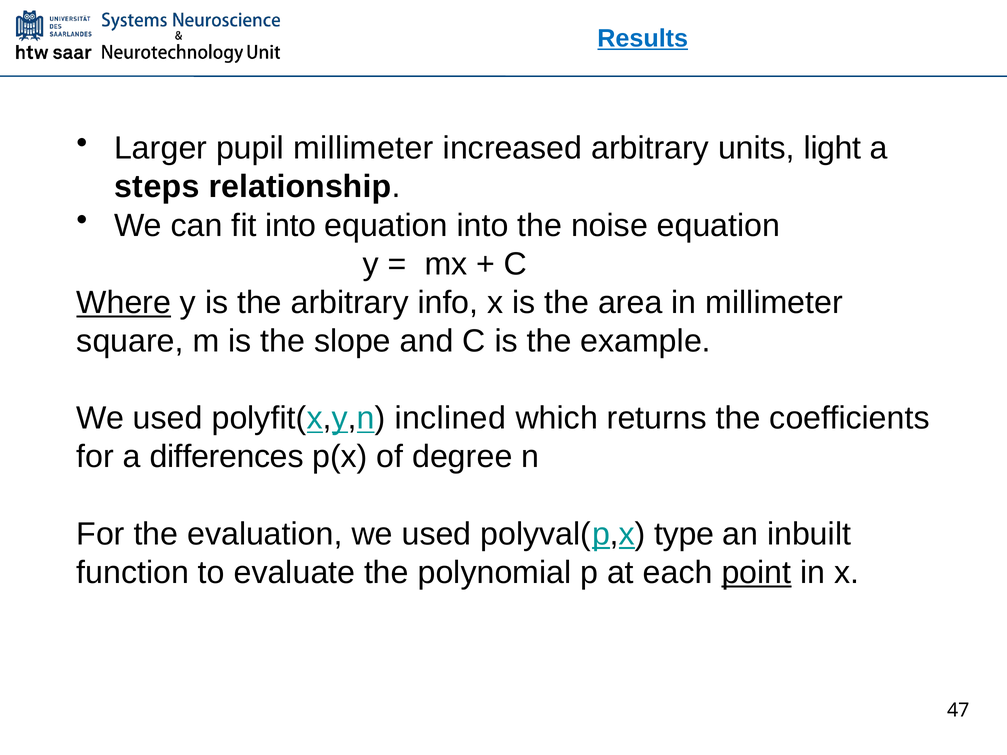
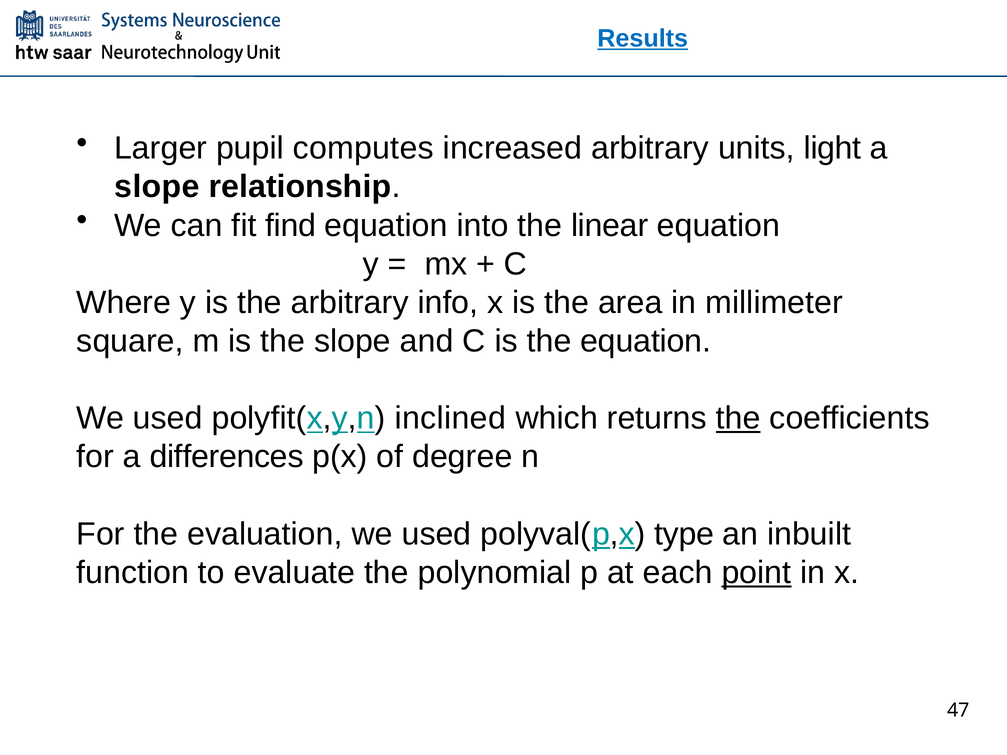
pupil millimeter: millimeter -> computes (363, 148)
steps: steps -> slope (157, 187)
fit into: into -> find (291, 226)
noise: noise -> linear (610, 226)
Where underline: present -> none (124, 303)
the example: example -> equation (646, 341)
the underline: none -> present (738, 418)
